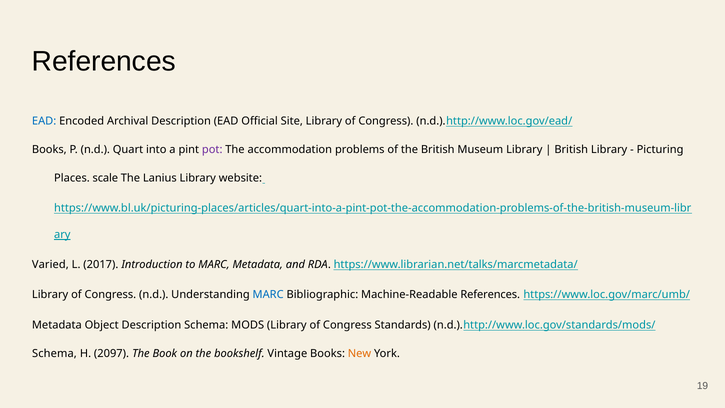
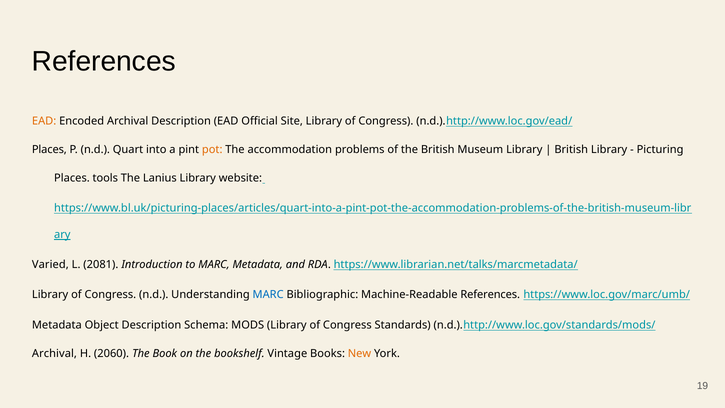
EAD colour: blue -> orange (44, 121)
Books: Books -> Places (49, 150)
pot colour: purple -> orange (212, 150)
scale: scale -> tools (105, 178)
2017: 2017 -> 2081 (101, 265)
Schema: Schema -> Archival (54, 353)
2097: 2097 -> 2060 (111, 353)
